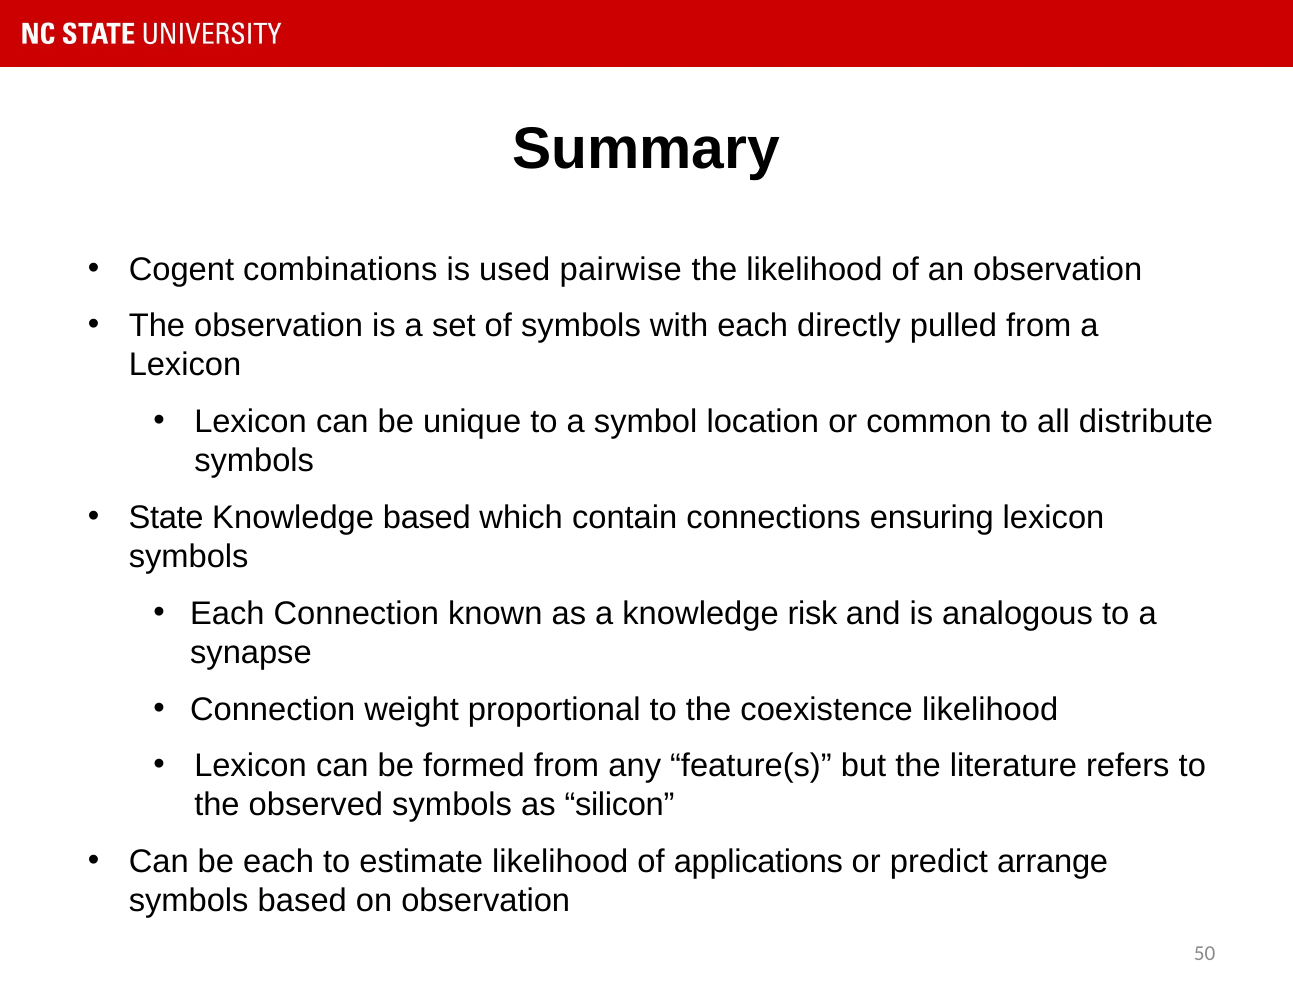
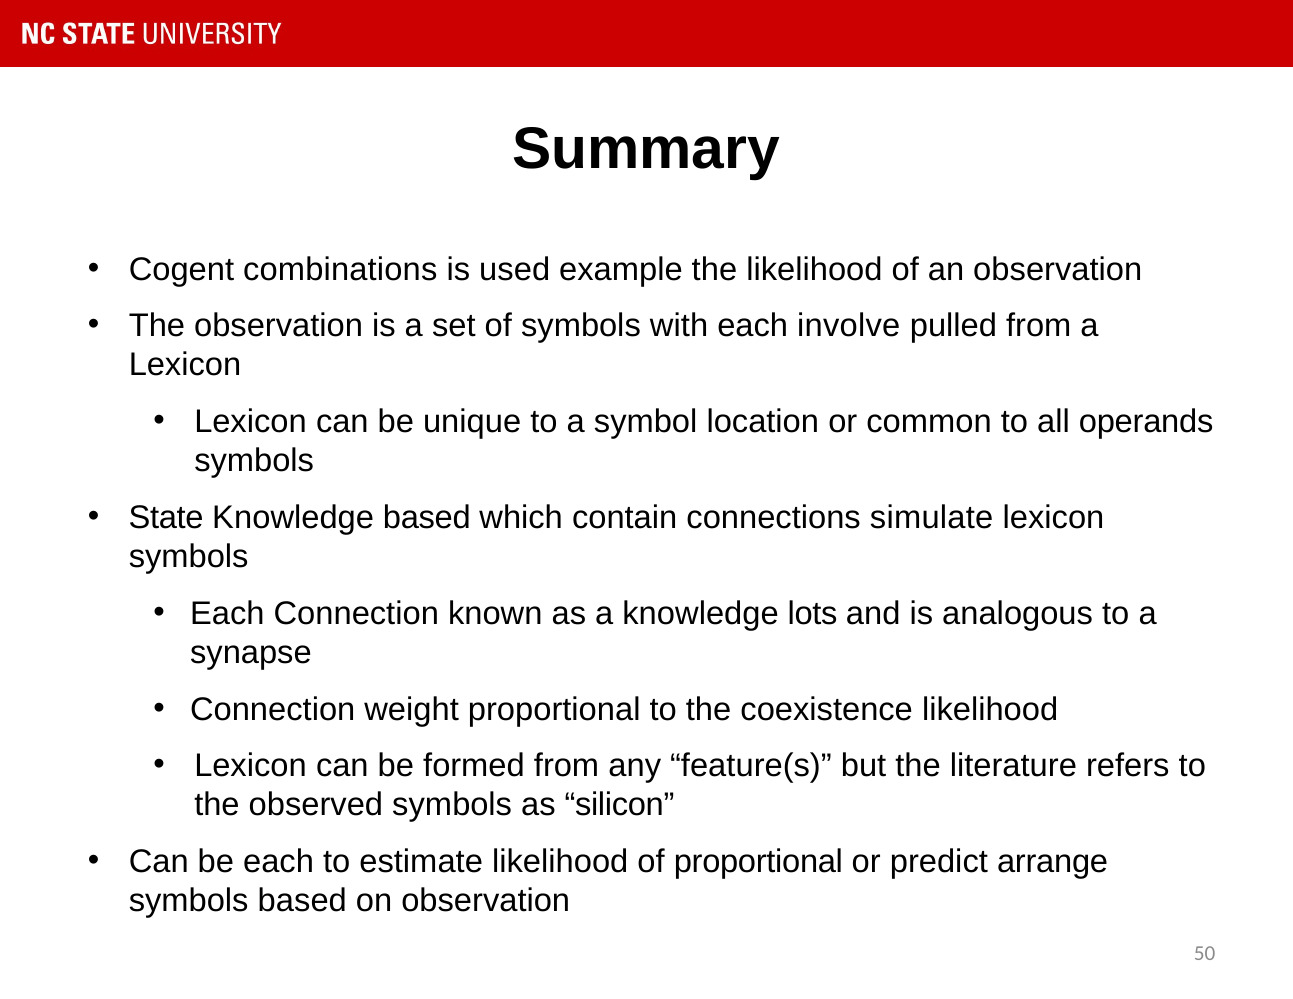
pairwise: pairwise -> example (621, 269)
directly: directly -> involve (849, 326)
distribute: distribute -> operands (1146, 422)
ensuring: ensuring -> simulate (932, 518)
risk: risk -> lots (812, 614)
of applications: applications -> proportional (758, 862)
